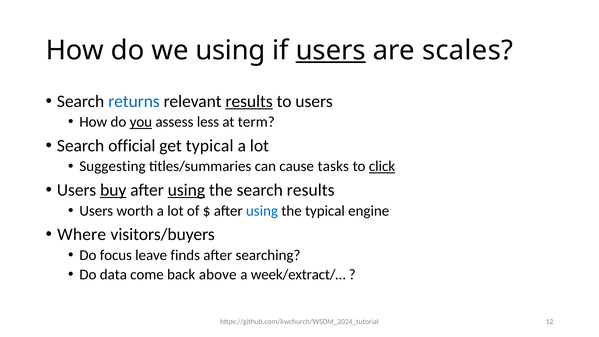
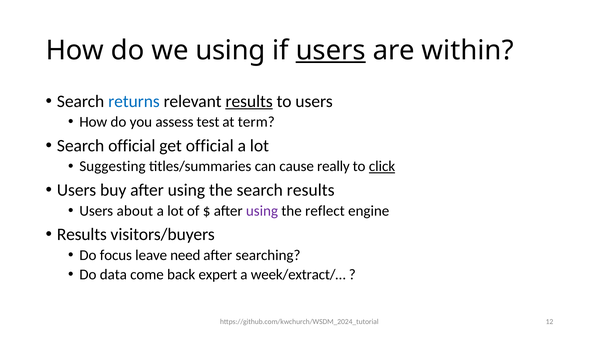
scales: scales -> within (468, 50)
you underline: present -> none (141, 122)
less: less -> test (208, 122)
get typical: typical -> official (210, 146)
tasks: tasks -> really (333, 166)
buy underline: present -> none (113, 190)
using underline: present -> none (186, 190)
worth: worth -> about (135, 211)
using colour: blue -> purple (262, 211)
the typical: typical -> reflect (325, 211)
Where: Where -> Results (82, 234)
finds: finds -> need (185, 255)
above: above -> expert (218, 274)
